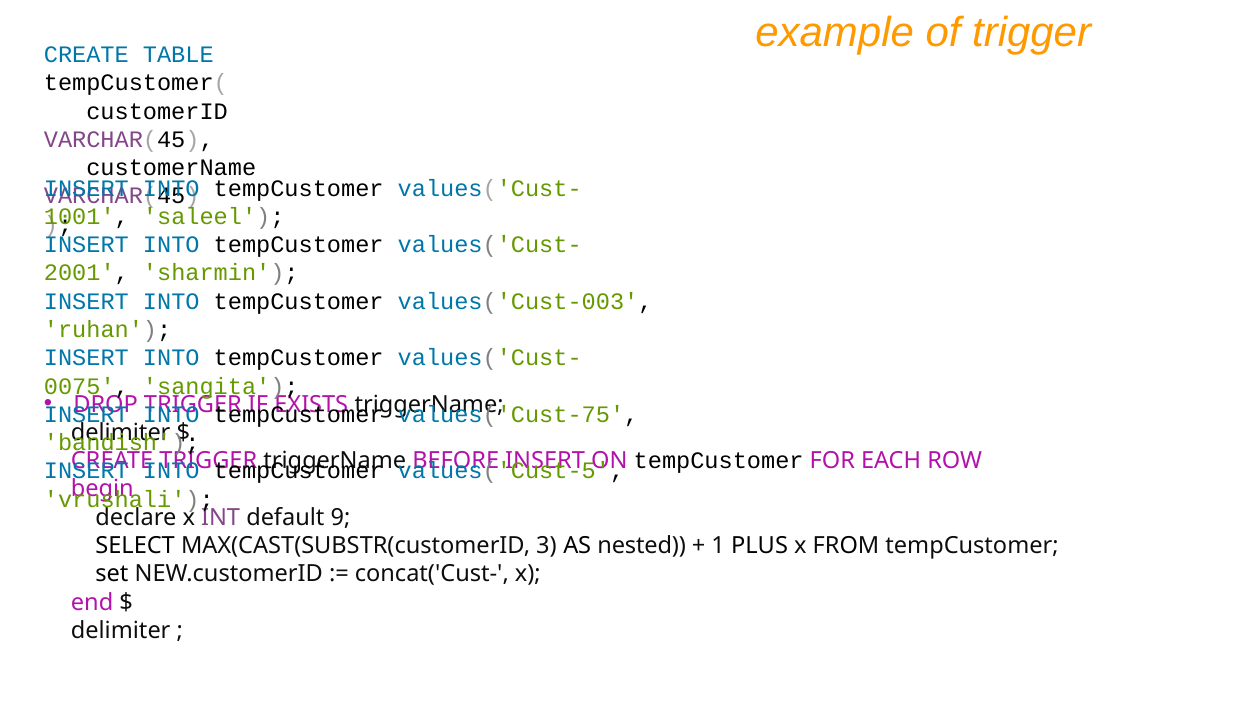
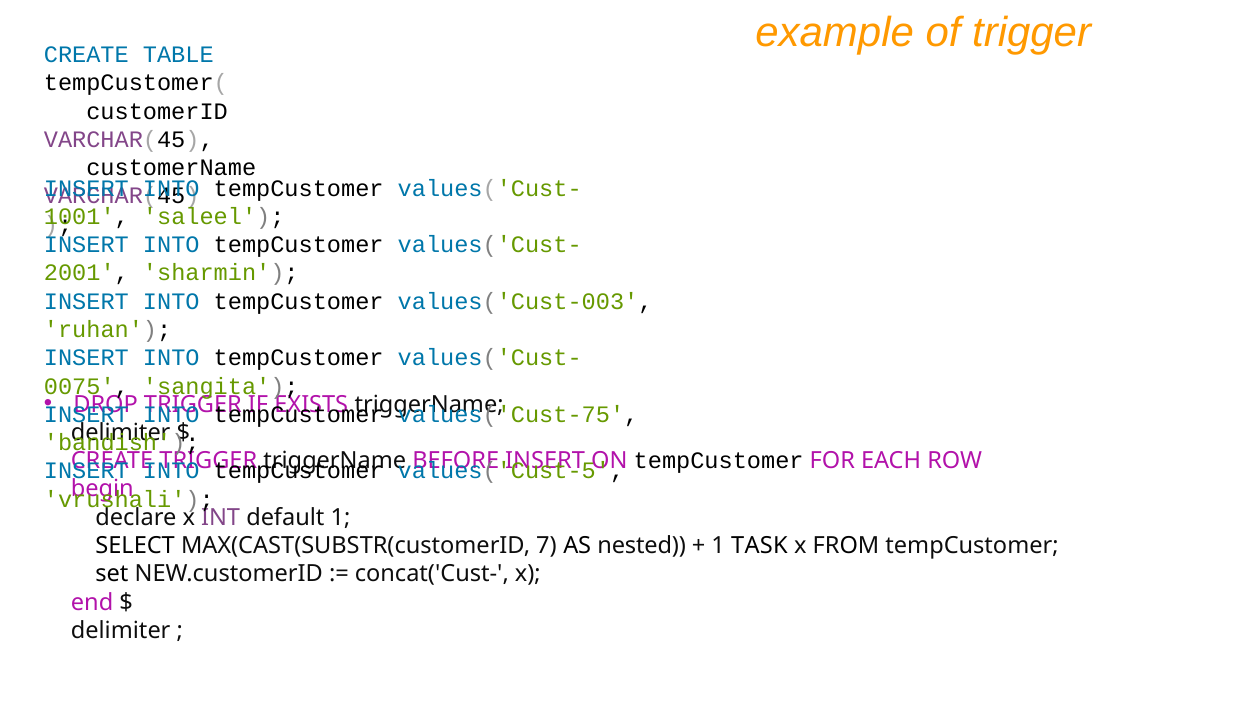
default 9: 9 -> 1 (341, 518)
3: 3 -> 7 (546, 546)
PLUS: PLUS -> TASK (759, 546)
